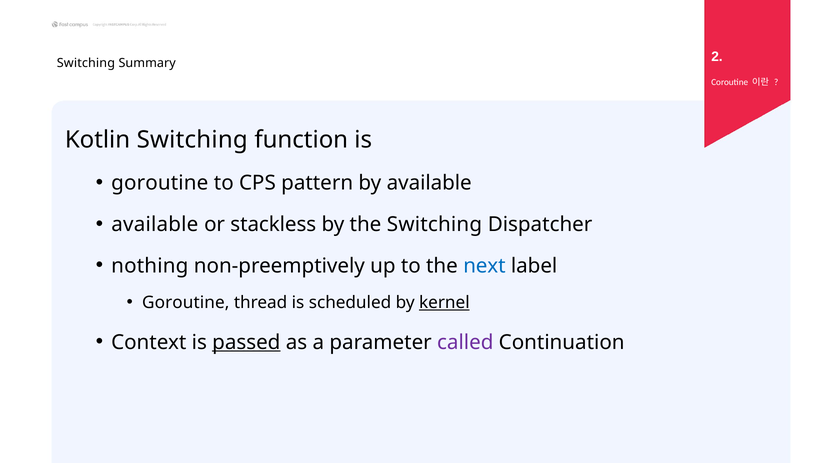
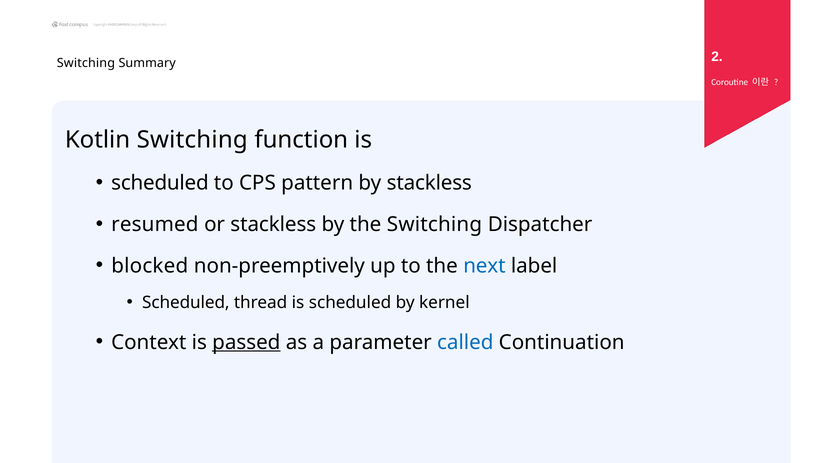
goroutine: goroutine -> scheduled (160, 183)
by available: available -> stackless (429, 183)
available: available -> resumed (155, 225)
nothing: nothing -> blocked (150, 266)
Goroutine: Goroutine -> Scheduled (186, 303)
kernel underline: present -> none (444, 303)
called colour: purple -> blue (465, 343)
